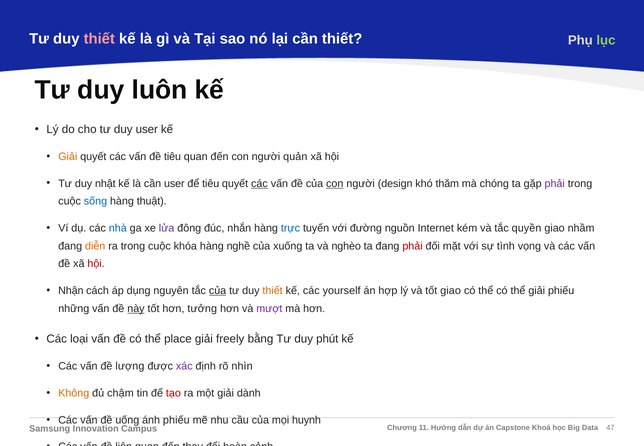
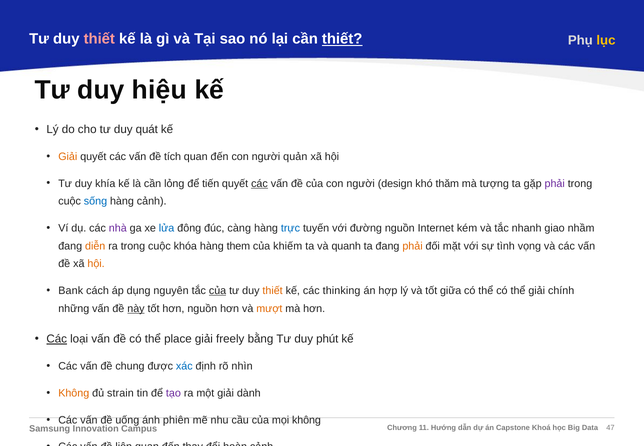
thiết underline: none -> present (342, 39)
lục colour: light green -> yellow (606, 40)
luôn: luôn -> hiệu (159, 90)
duy user: user -> quát (147, 129)
đề tiêu: tiêu -> tích (173, 157)
nhật: nhật -> khía (105, 183)
cần user: user -> lỏng (174, 183)
để tiêu: tiêu -> tiến (211, 183)
con underline: present -> none (335, 183)
chóng: chóng -> tượng (494, 183)
hàng thuật: thuật -> cảnh (152, 201)
nhà colour: blue -> purple (118, 228)
lửa colour: purple -> blue (167, 228)
nhắn: nhắn -> càng (239, 228)
quyền: quyền -> nhanh (527, 228)
nghề: nghề -> them (238, 246)
xuống: xuống -> khiếm (288, 246)
nghèo: nghèo -> quanh (346, 246)
phải colour: red -> orange (413, 246)
hội colour: red -> orange (96, 264)
Nhận: Nhận -> Bank (71, 291)
yourself: yourself -> thinking (342, 291)
tốt giao: giao -> giữa (451, 291)
giải phiếu: phiếu -> chính (561, 291)
hơn tưởng: tưởng -> nguồn (202, 308)
mượt colour: purple -> orange (269, 308)
Các underline: none -> present (57, 339)
lượng: lượng -> chung (130, 366)
xác colour: purple -> blue (184, 366)
chậm: chậm -> strain (120, 393)
tạo colour: red -> purple (173, 393)
ánh phiếu: phiếu -> phiên (176, 420)
mọi huynh: huynh -> không (306, 420)
